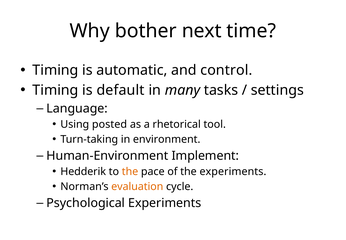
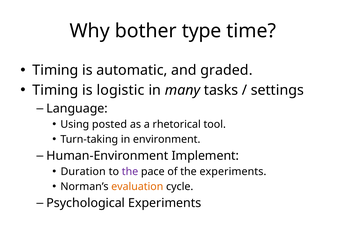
next: next -> type (202, 31)
control: control -> graded (226, 70)
default: default -> logistic (121, 90)
Hedderik: Hedderik -> Duration (83, 171)
the colour: orange -> purple (130, 171)
